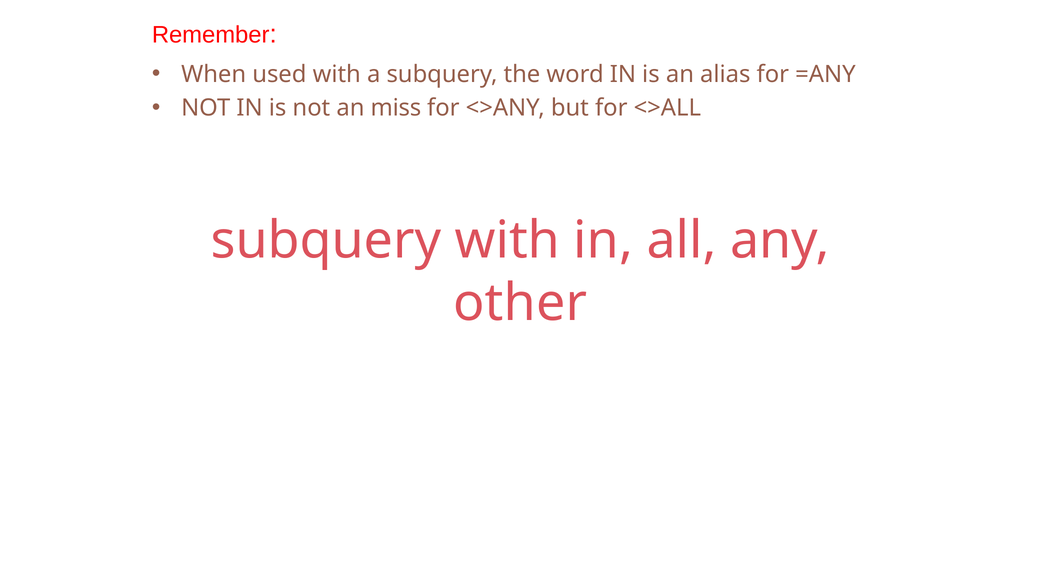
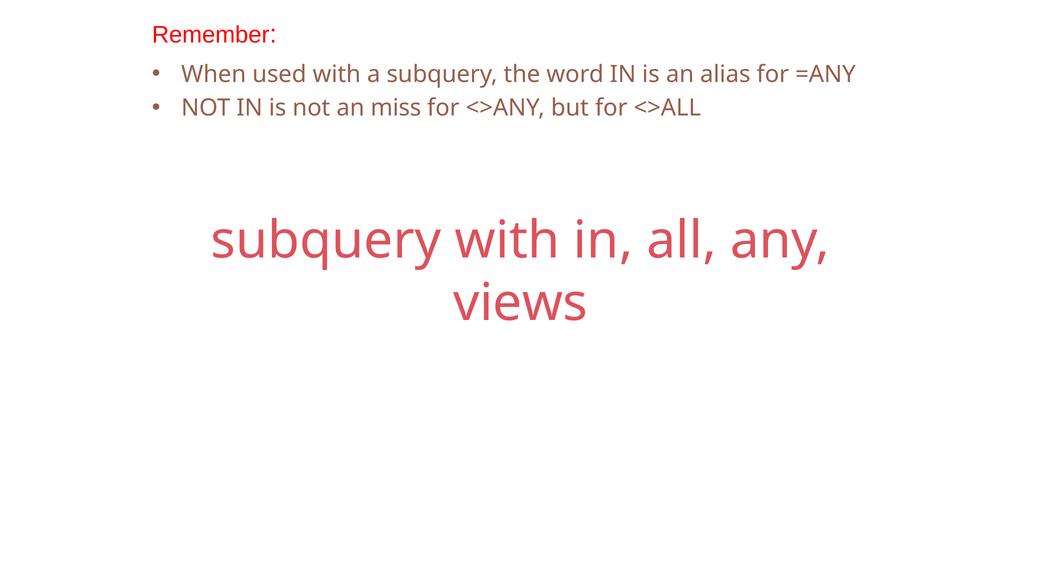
other: other -> views (521, 303)
